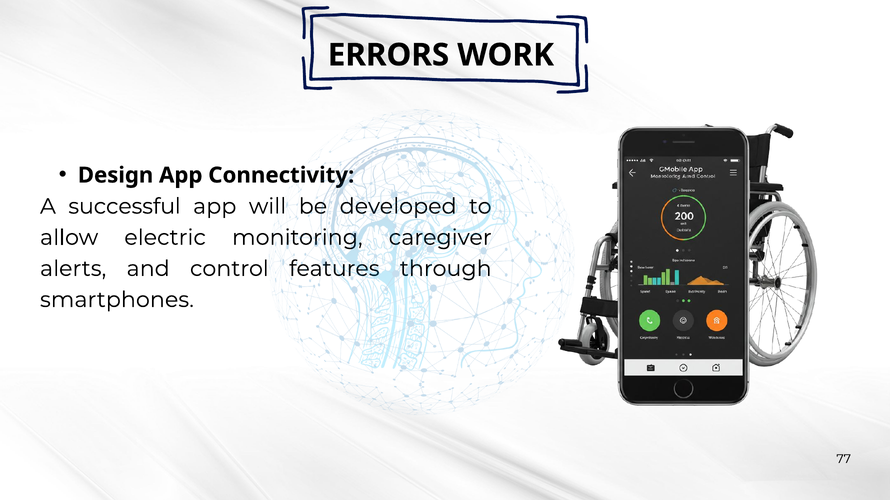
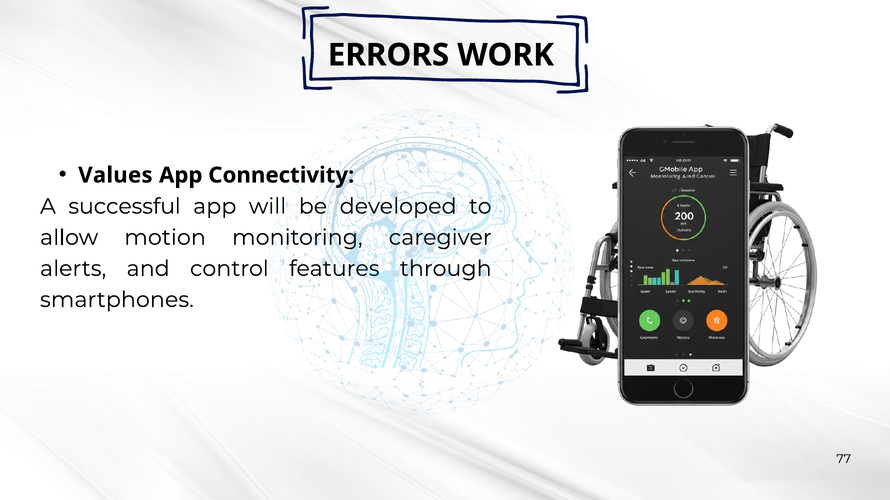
Design: Design -> Values (115, 175)
electric: electric -> motion (165, 238)
